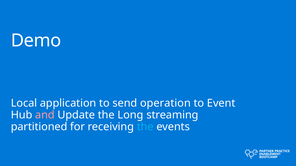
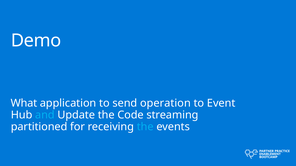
Local: Local -> What (24, 103)
and colour: pink -> light blue (45, 115)
Long: Long -> Code (131, 115)
